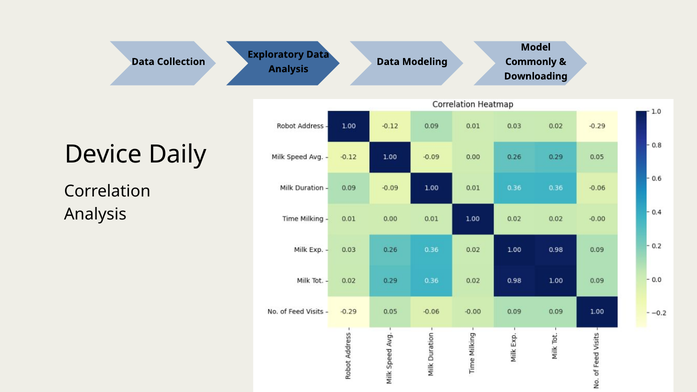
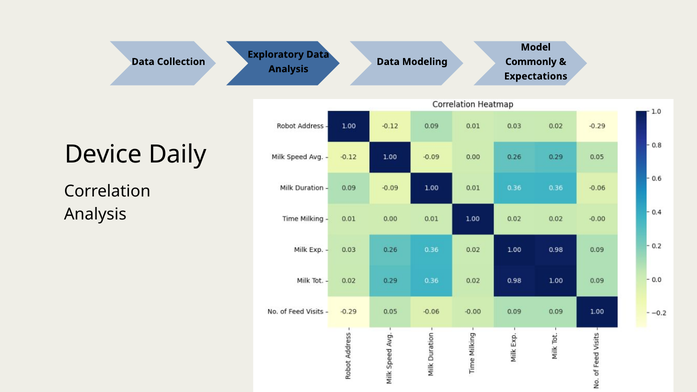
Downloading: Downloading -> Expectations (536, 76)
